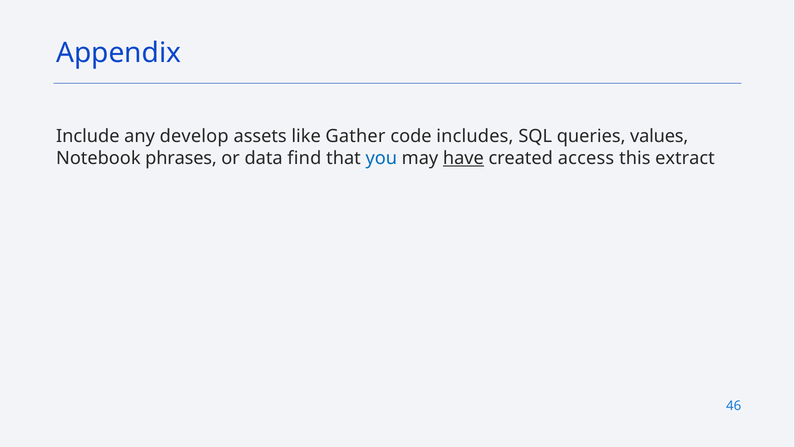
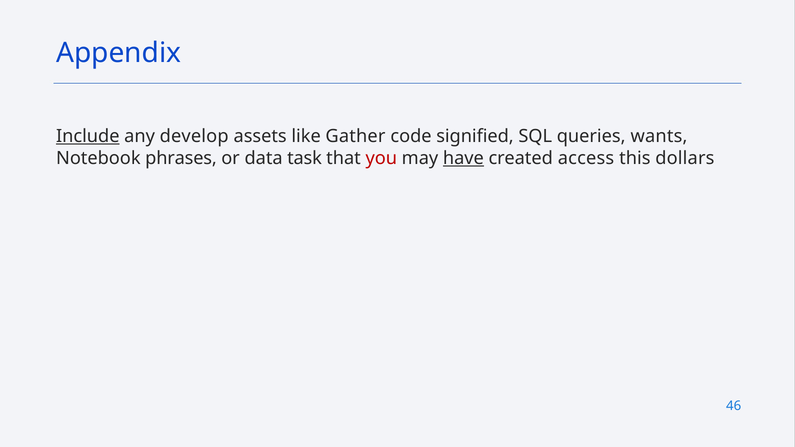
Include underline: none -> present (88, 136)
includes: includes -> signified (475, 136)
values: values -> wants (659, 136)
find: find -> task (305, 158)
you colour: blue -> red (381, 158)
extract: extract -> dollars (685, 158)
